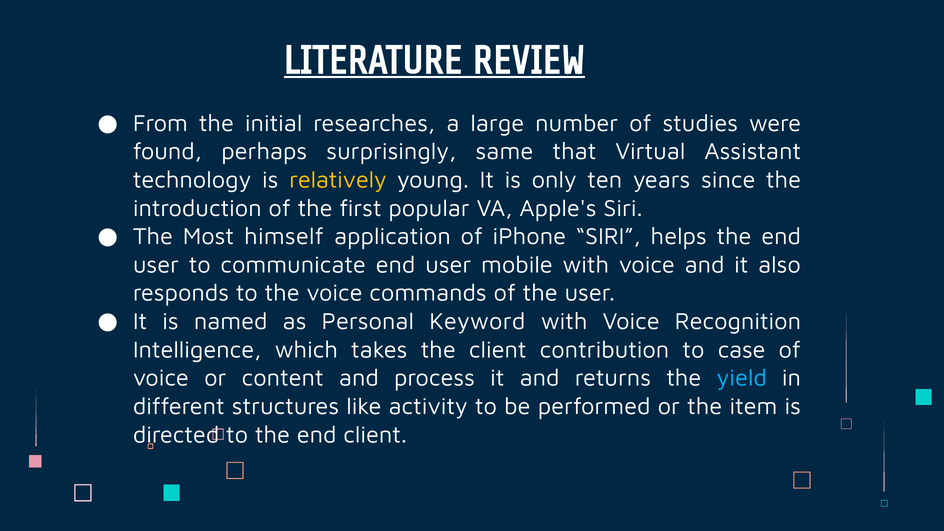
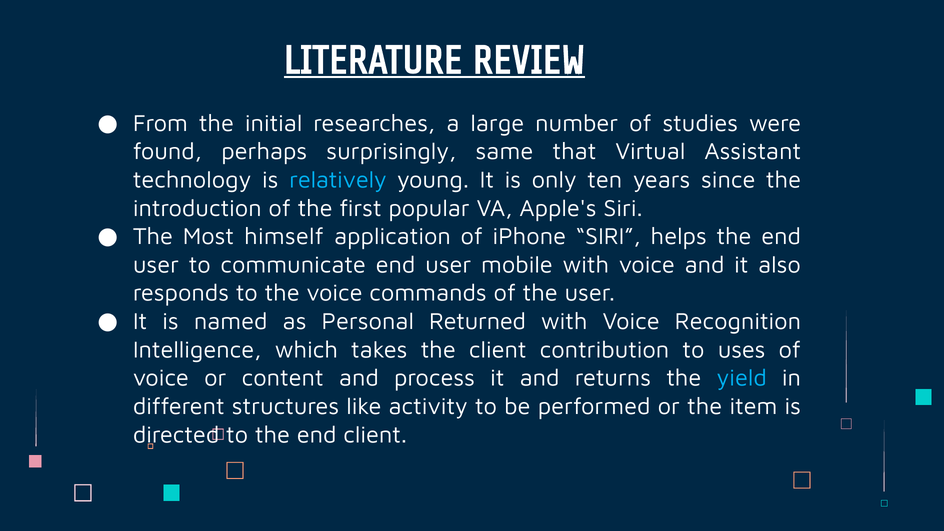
relatively colour: yellow -> light blue (338, 180)
Keyword: Keyword -> Returned (478, 322)
case: case -> uses (742, 350)
